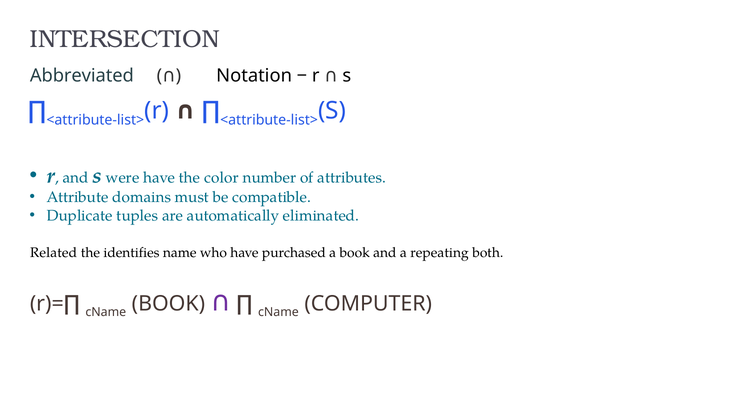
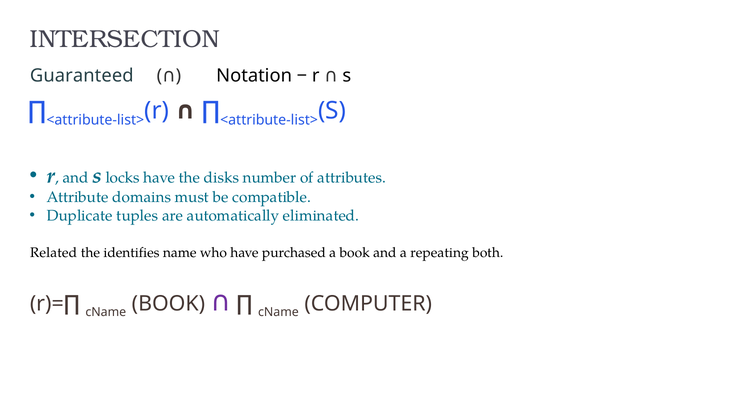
Abbreviated: Abbreviated -> Guaranteed (82, 76)
were: were -> locks (123, 178)
color: color -> disks (221, 178)
